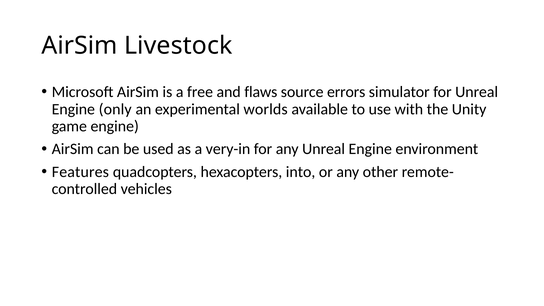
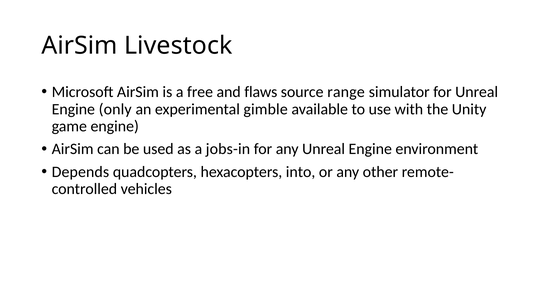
errors: errors -> range (346, 92)
worlds: worlds -> gimble (266, 109)
very-in: very-in -> jobs-in (228, 149)
Features: Features -> Depends (80, 172)
